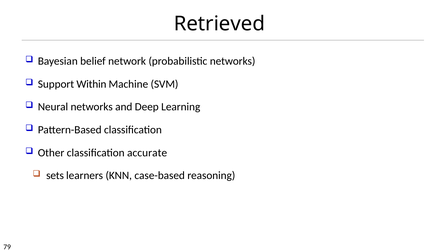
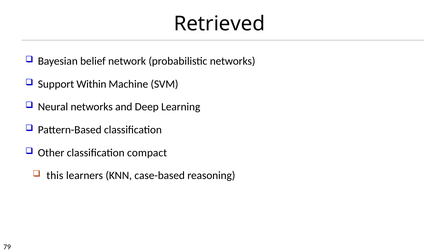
accurate: accurate -> compact (147, 153)
sets: sets -> this (55, 176)
